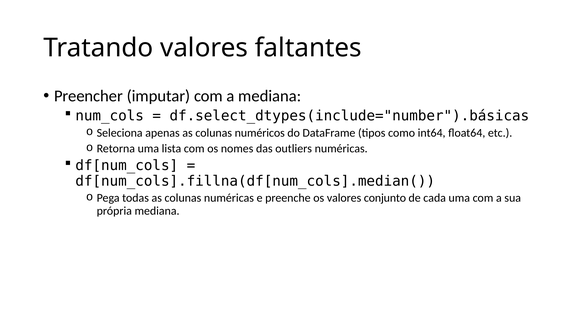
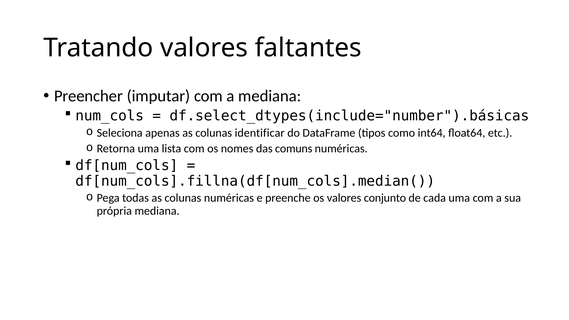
numéricos: numéricos -> identificar (260, 133)
outliers: outliers -> comuns (294, 149)
